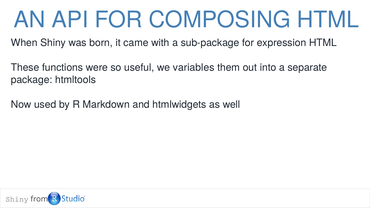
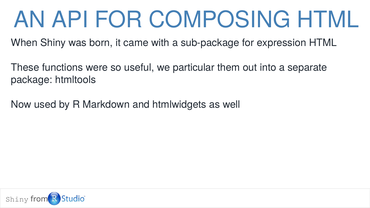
variables: variables -> particular (194, 67)
